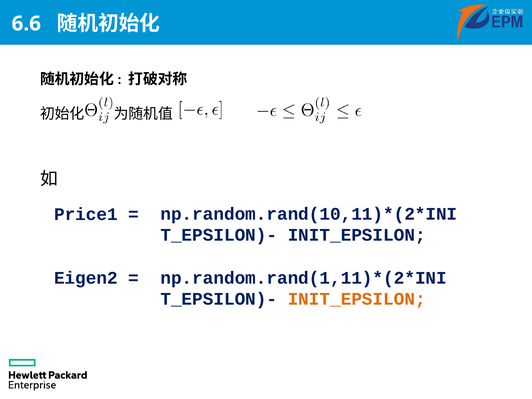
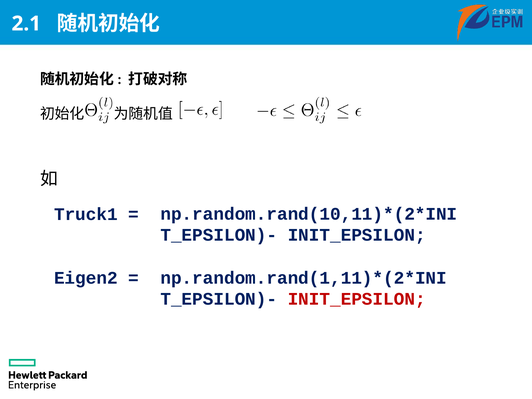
6.6: 6.6 -> 2.1 (26, 24)
Price1: Price1 -> Truck1 (86, 214)
INIT_EPSILON colour: orange -> red (357, 299)
